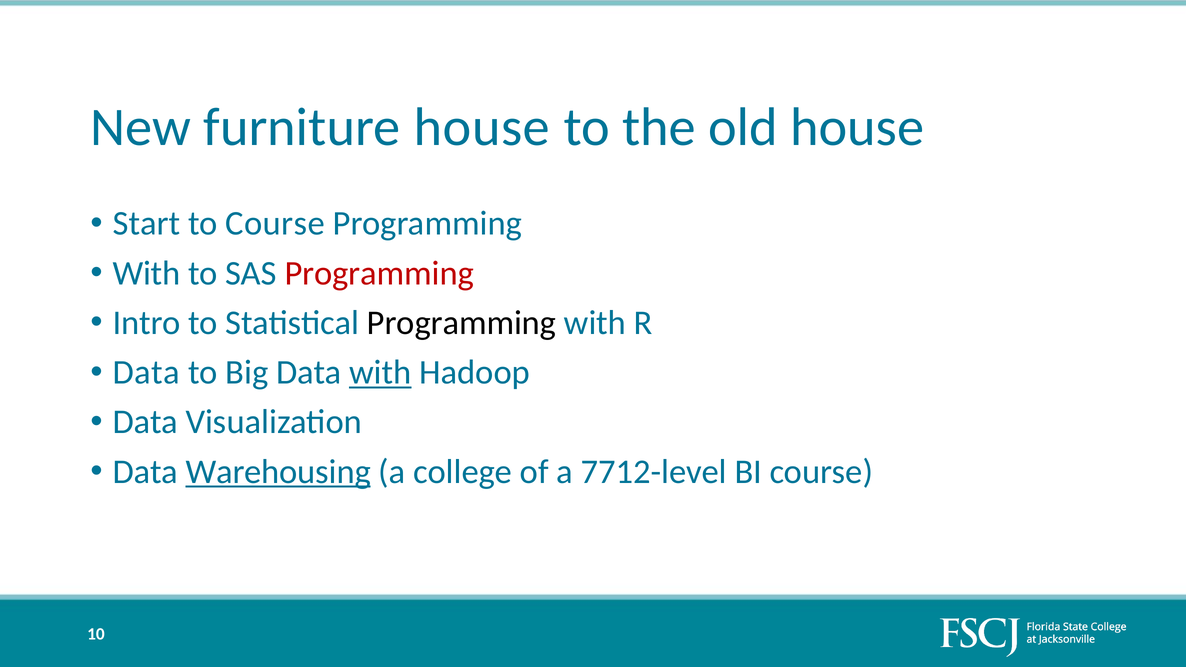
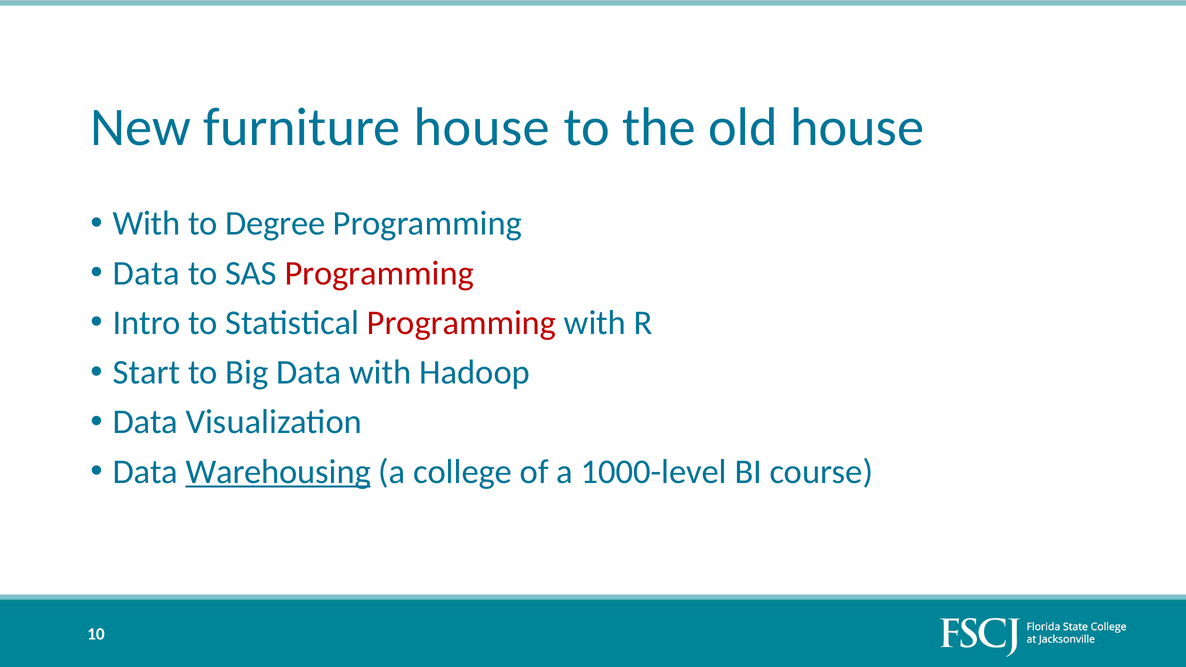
Start: Start -> With (147, 224)
to Course: Course -> Degree (275, 224)
With: With -> Data (146, 273)
Programming colour: black -> red (461, 323)
Data: Data -> Start (147, 372)
with underline: present -> none (380, 372)
7712-level: 7712-level -> 1000-level (654, 472)
